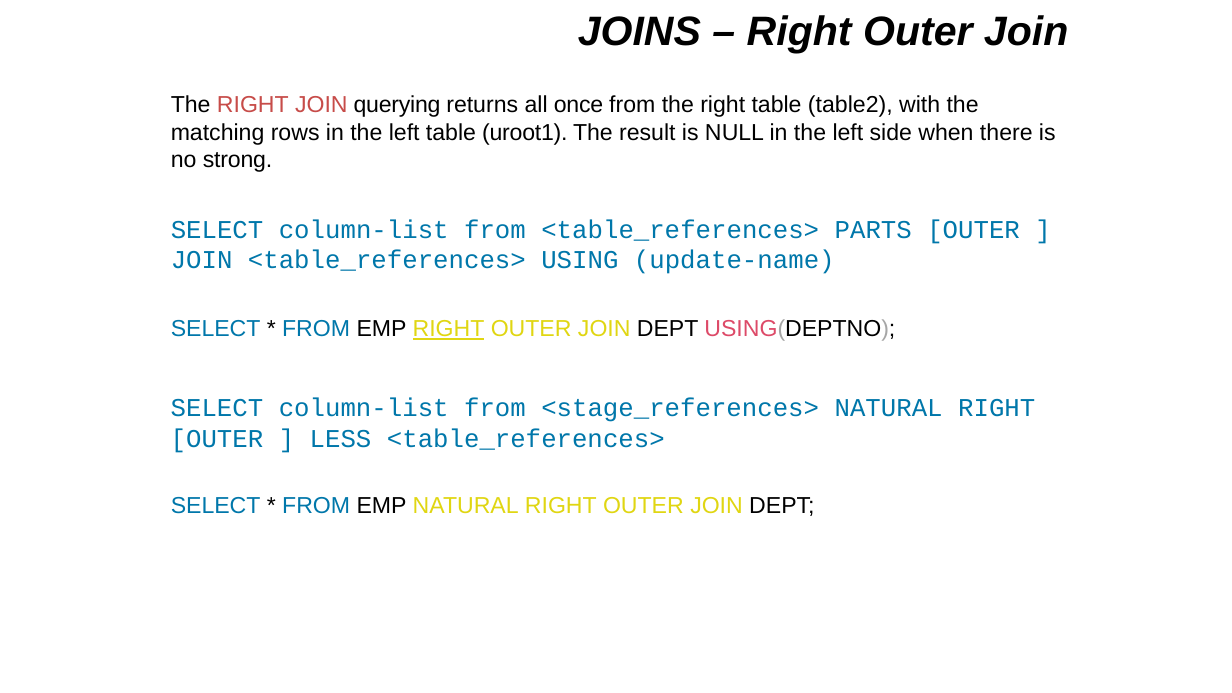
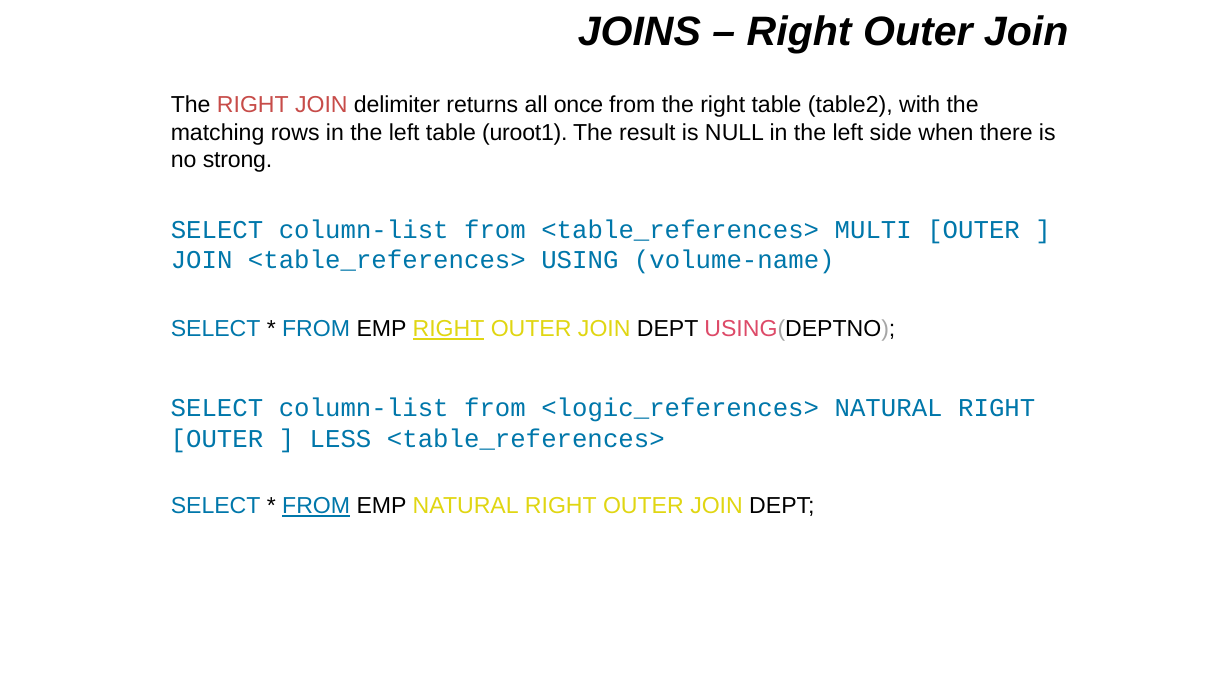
querying: querying -> delimiter (397, 105)
PARTS: PARTS -> MULTI (873, 230)
update-name: update-name -> volume-name (734, 260)
<stage_references>: <stage_references> -> <logic_references> (680, 408)
FROM underline: none -> present (316, 506)
